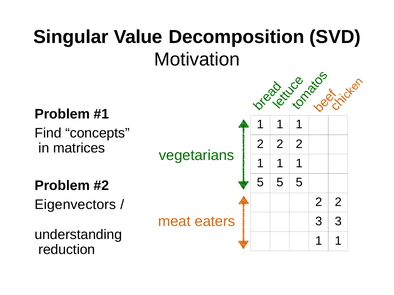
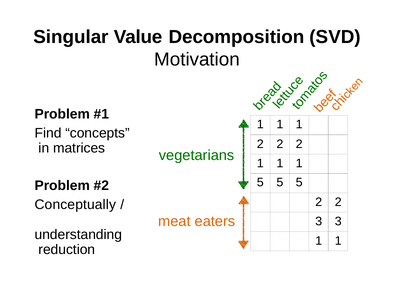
Eigenvectors: Eigenvectors -> Conceptually (75, 205)
